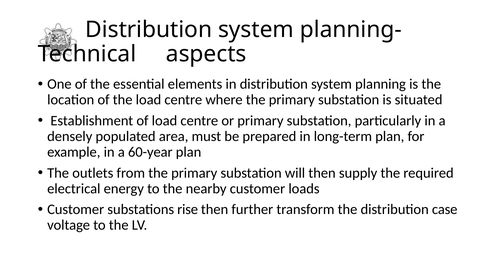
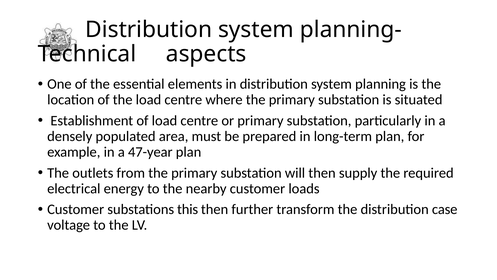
60-year: 60-year -> 47-year (150, 152)
rise: rise -> this (188, 209)
